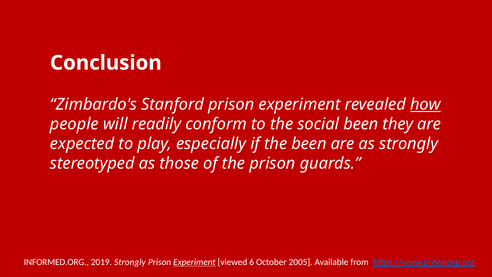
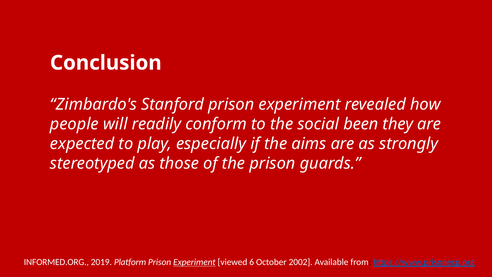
how underline: present -> none (425, 104)
the been: been -> aims (309, 144)
2019 Strongly: Strongly -> Platform (130, 262)
2005: 2005 -> 2002 (301, 262)
